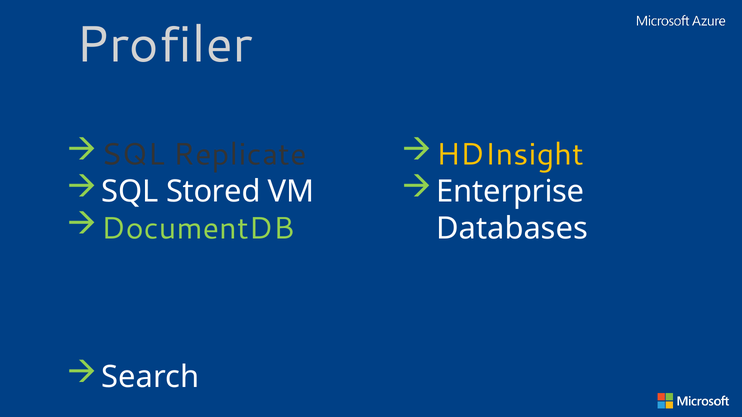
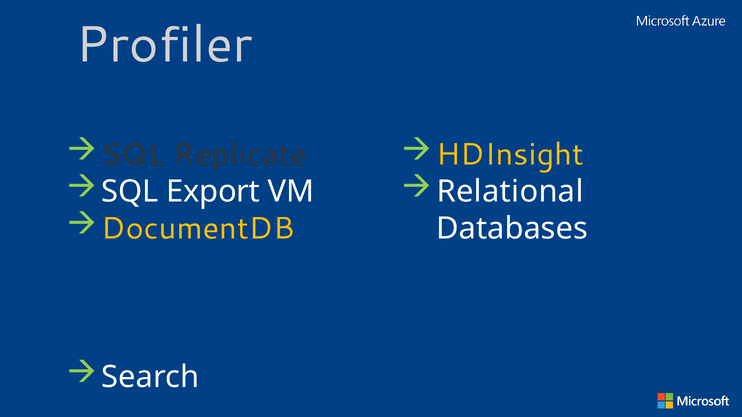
Stored: Stored -> Export (213, 192)
Enterprise: Enterprise -> Relational (510, 192)
DocumentDB colour: light green -> yellow (198, 229)
